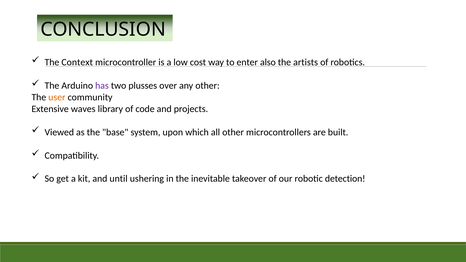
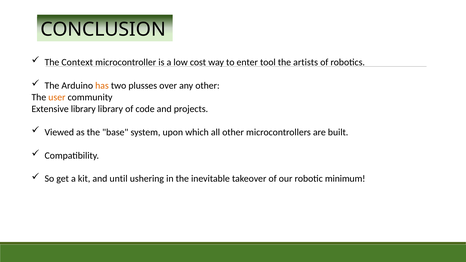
also: also -> tool (268, 62)
has colour: purple -> orange (102, 86)
Extensive waves: waves -> library (83, 109)
detection: detection -> minimum (345, 179)
